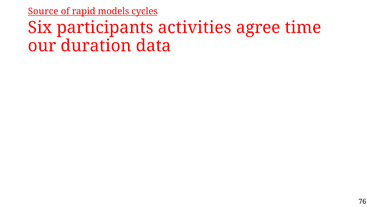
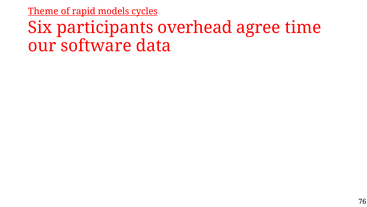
Source: Source -> Theme (43, 11)
activities: activities -> overhead (195, 28)
duration: duration -> software (96, 46)
